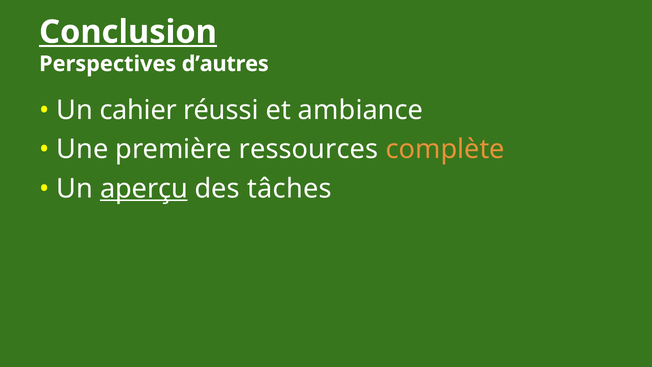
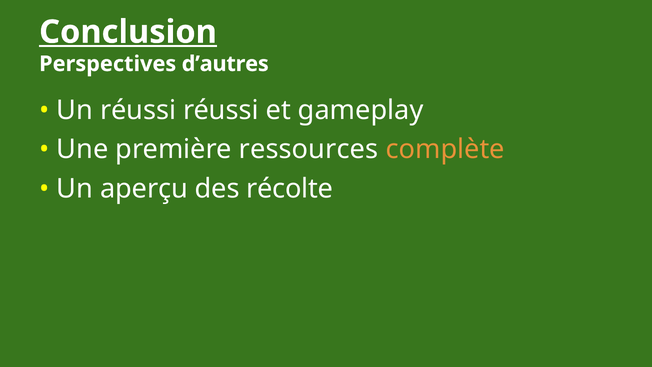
Un cahier: cahier -> réussi (138, 110)
ambiance: ambiance -> gameplay (361, 110)
aperçu underline: present -> none (144, 189)
tâches: tâches -> récolte (290, 189)
